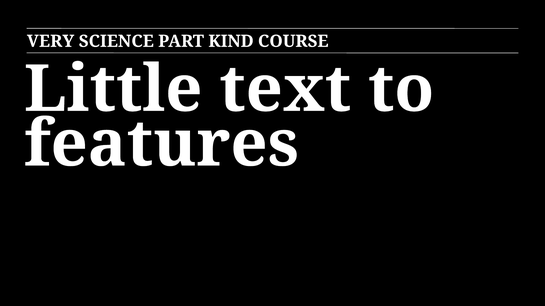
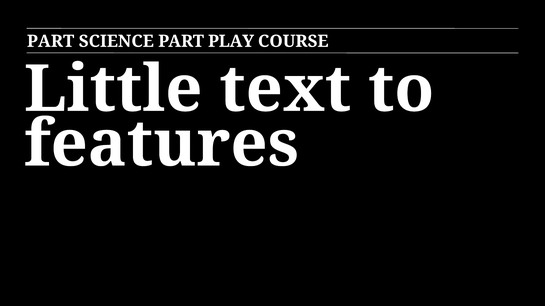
VERY: VERY -> PART (51, 41)
KIND: KIND -> PLAY (231, 41)
